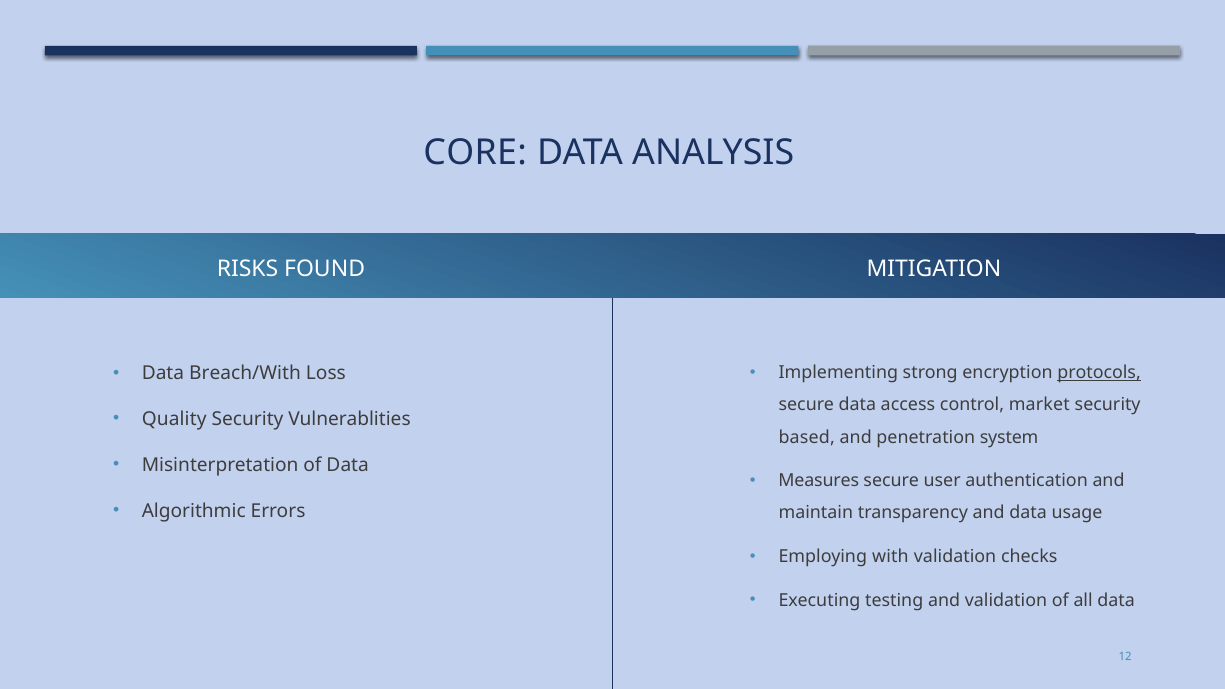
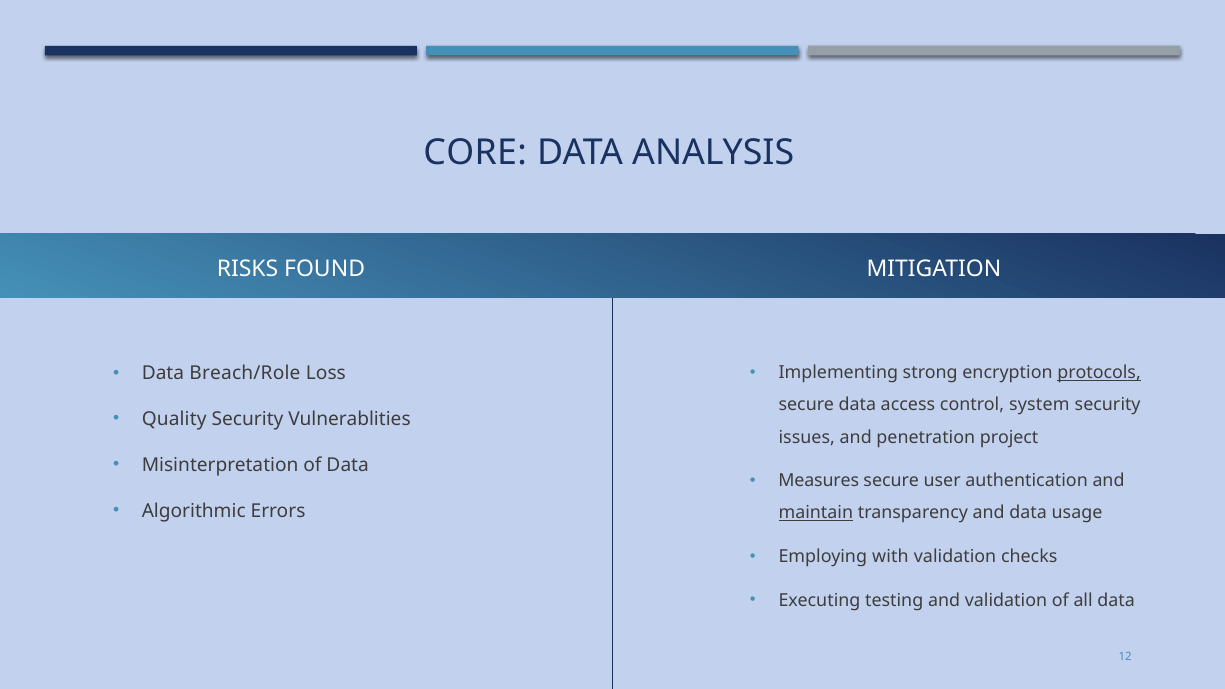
Breach/With: Breach/With -> Breach/Role (245, 373)
market: market -> system (1039, 405)
based: based -> issues (807, 437)
system: system -> project (1009, 437)
maintain underline: none -> present (816, 513)
